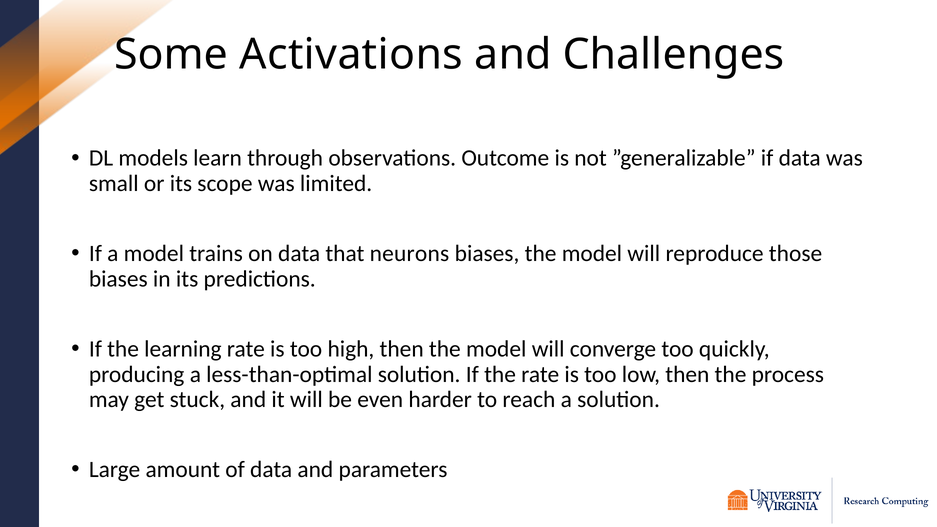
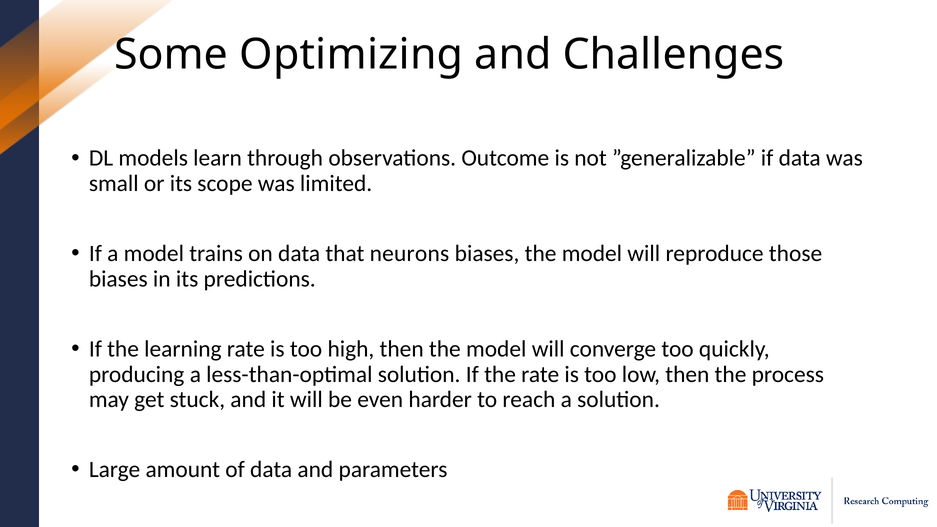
Activations: Activations -> Optimizing (351, 54)
